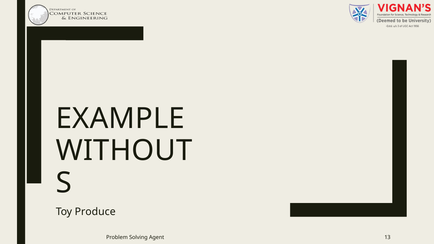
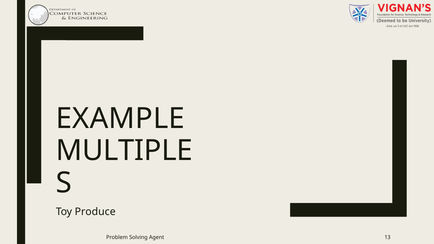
WITHOUT: WITHOUT -> MULTIPLE (124, 151)
